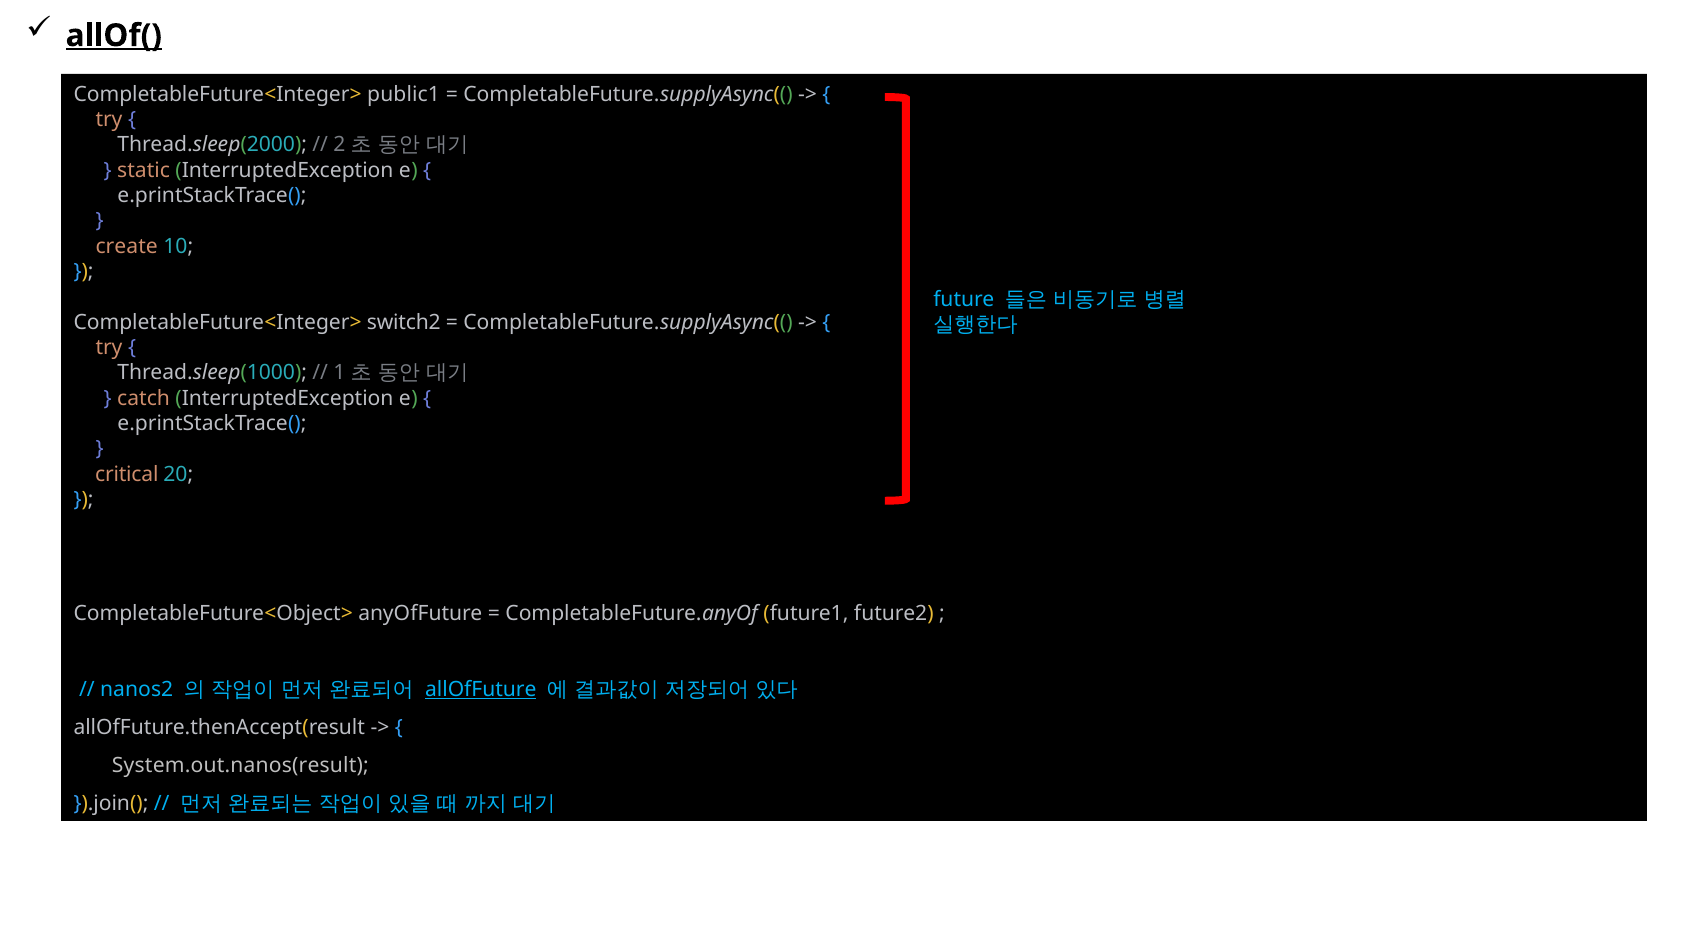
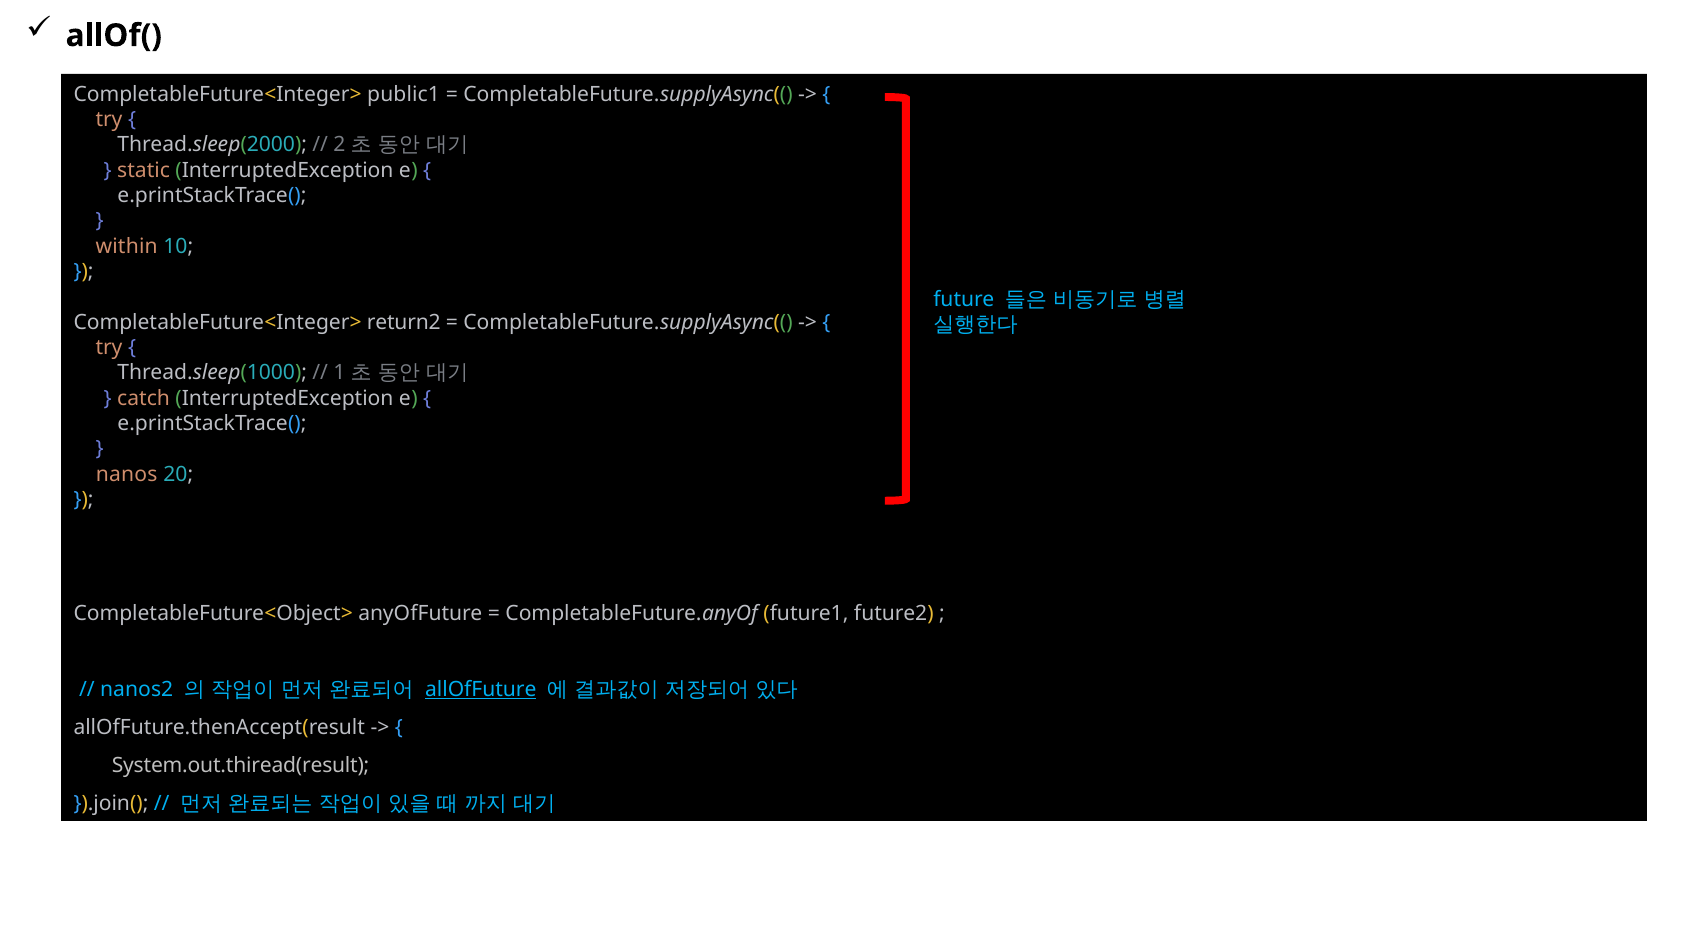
allOf( underline: present -> none (114, 36)
create: create -> within (127, 246)
switch2: switch2 -> return2 (404, 322)
critical: critical -> nanos (127, 474)
System.out.nanos(result: System.out.nanos(result -> System.out.thiread(result (241, 765)
